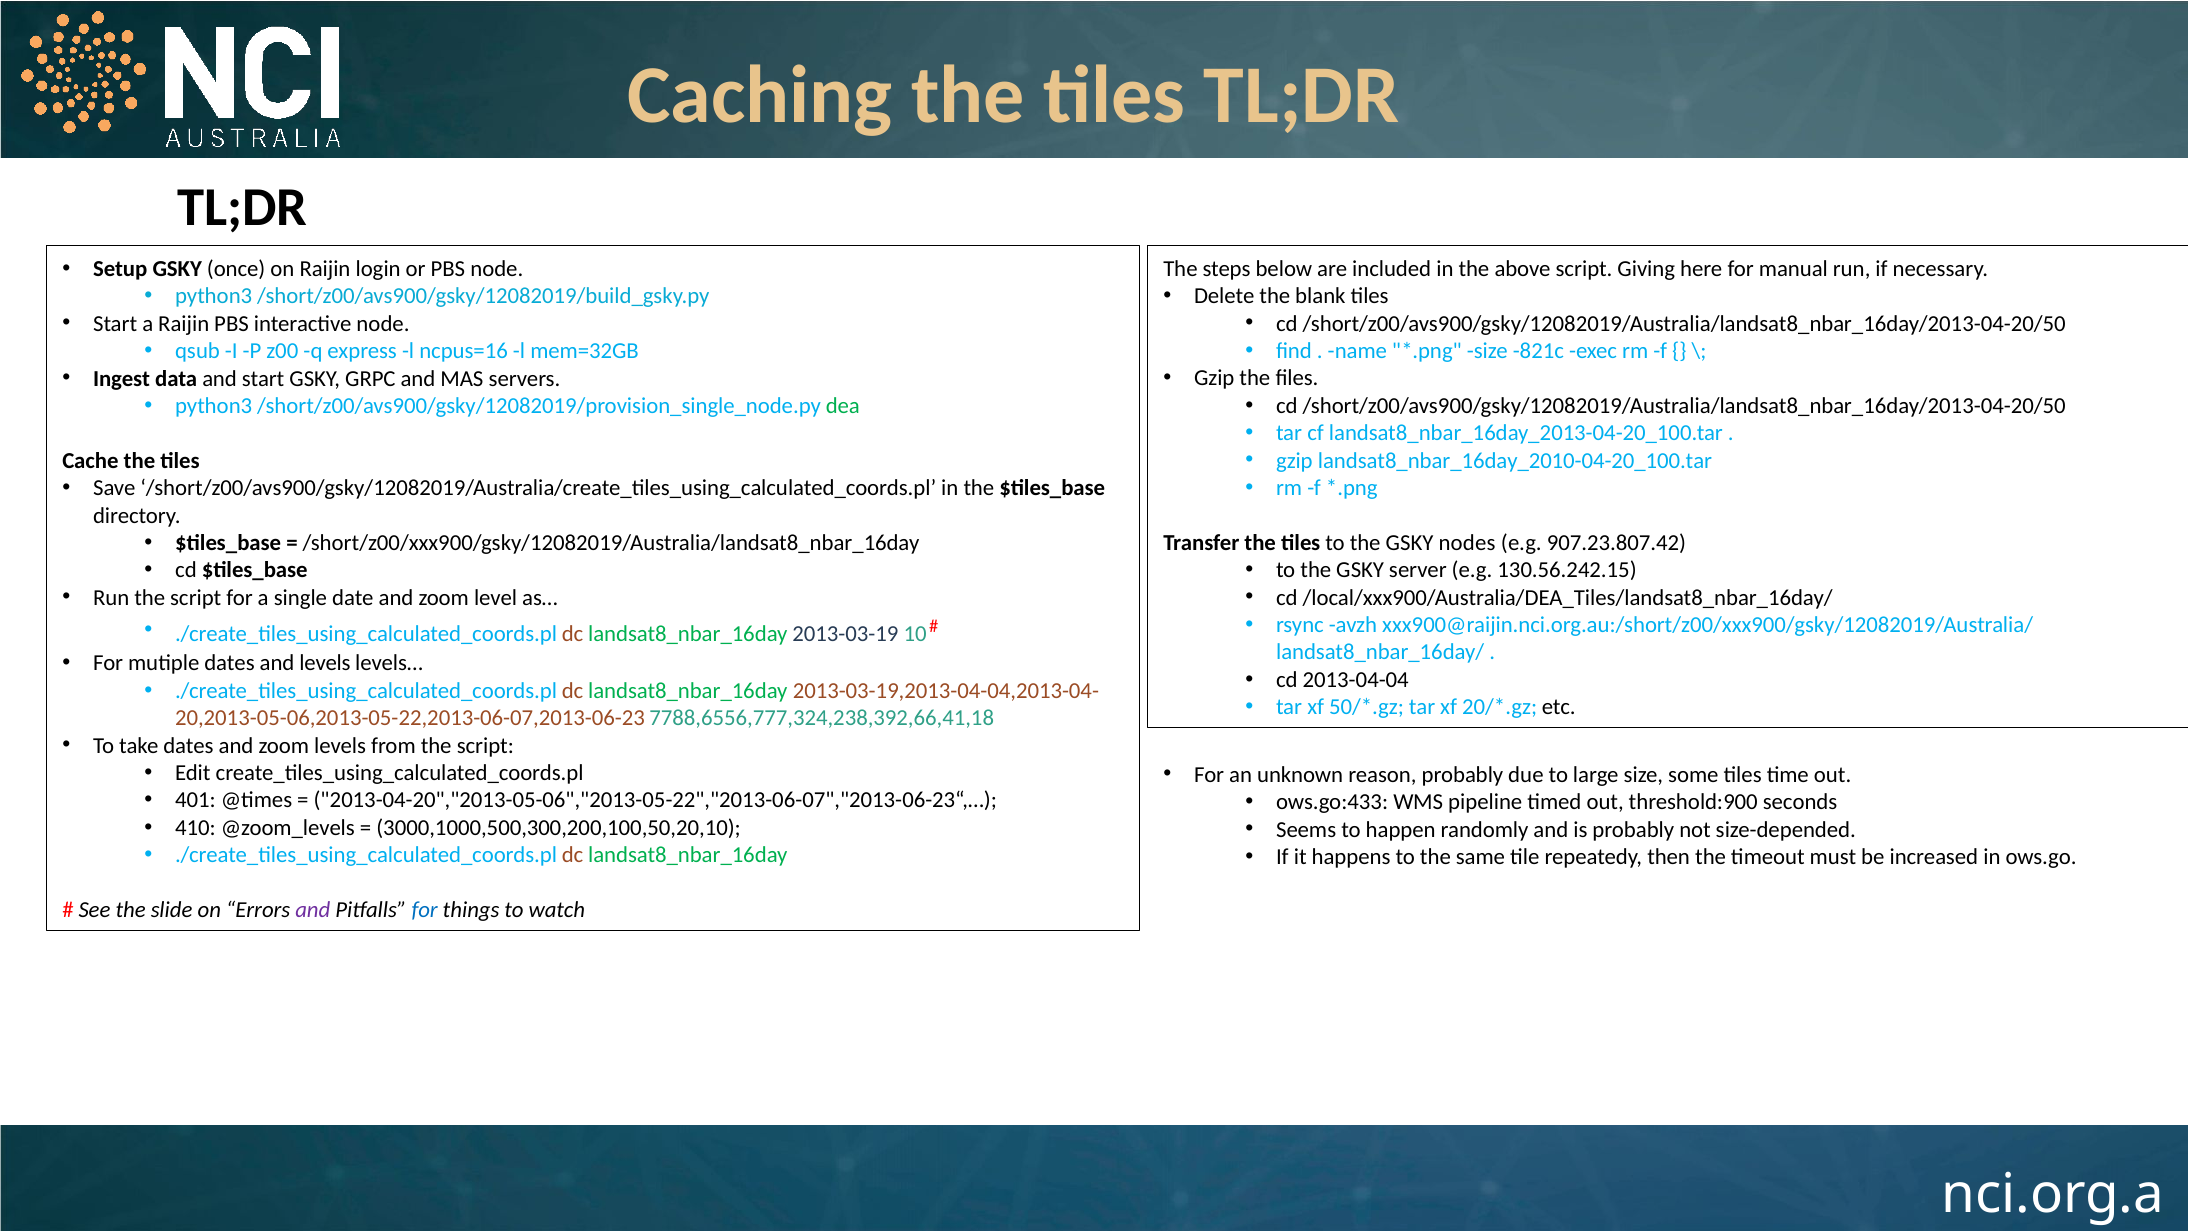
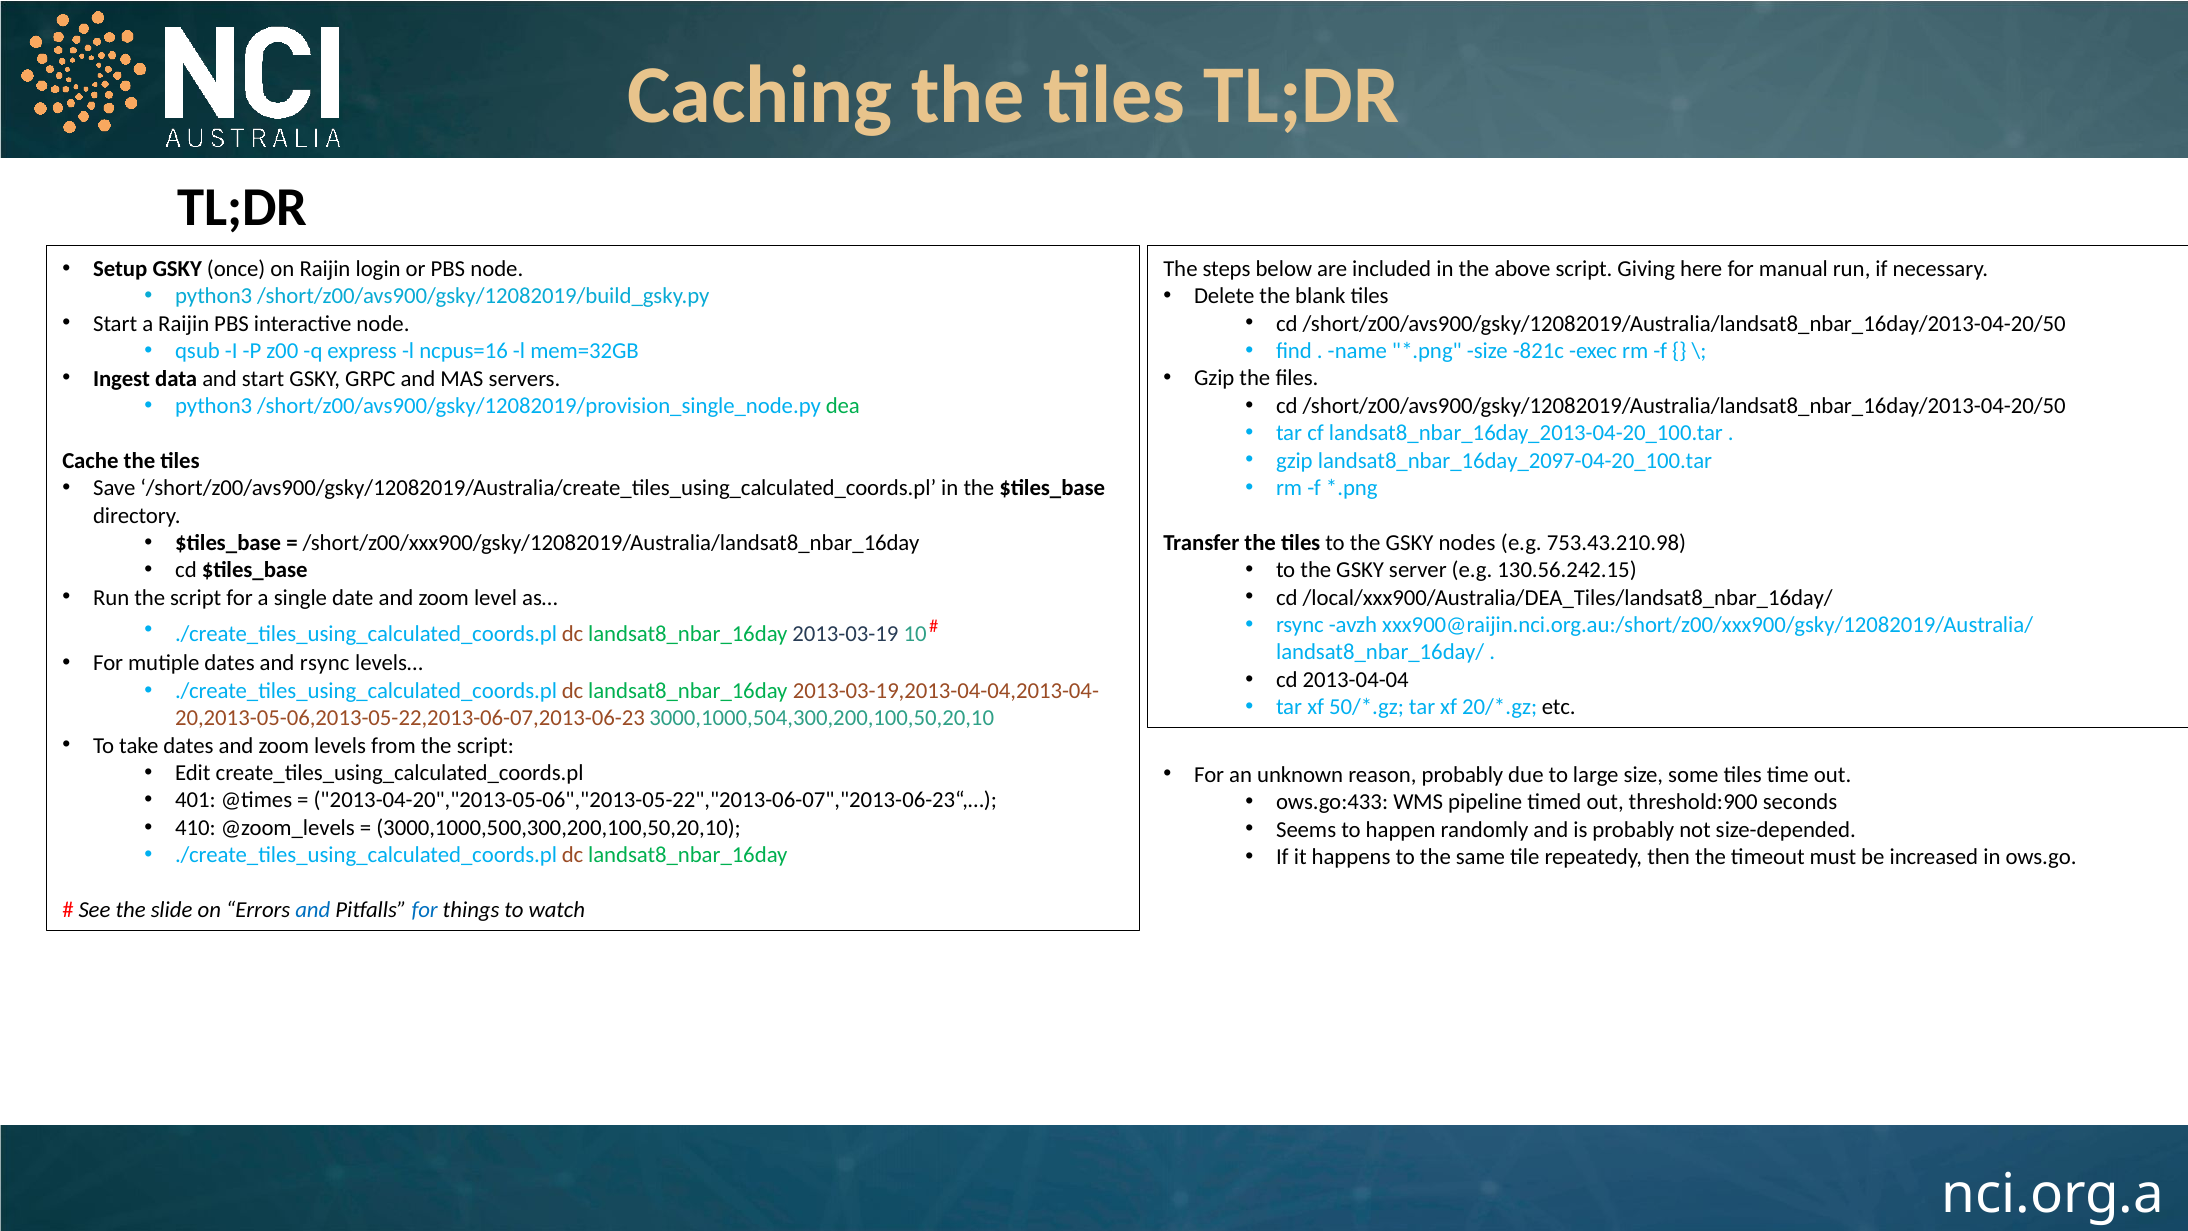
landsat8_nbar_16day_2010-04-20_100.tar: landsat8_nbar_16day_2010-04-20_100.tar -> landsat8_nbar_16day_2097-04-20_100.tar (1515, 461)
907.23.807.42: 907.23.807.42 -> 753.43.210.98 (1616, 543)
and levels: levels -> rsync (325, 663)
7788,6556,777,324,238,392,66,41,18: 7788,6556,777,324,238,392,66,41,18 -> 3000,1000,504,300,200,100,50,20,10 (822, 718)
and colour: purple -> blue (313, 910)
